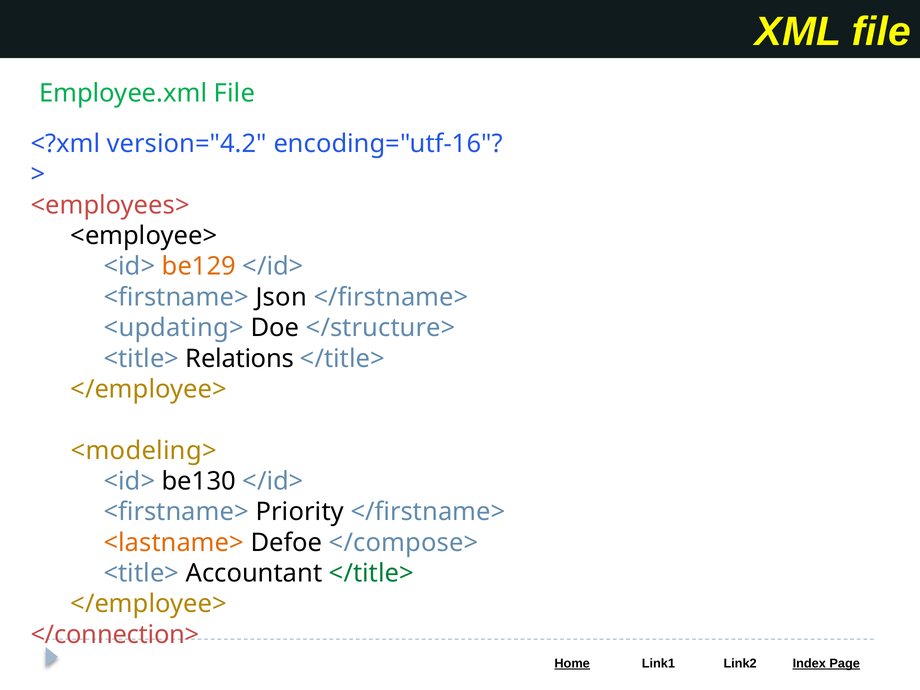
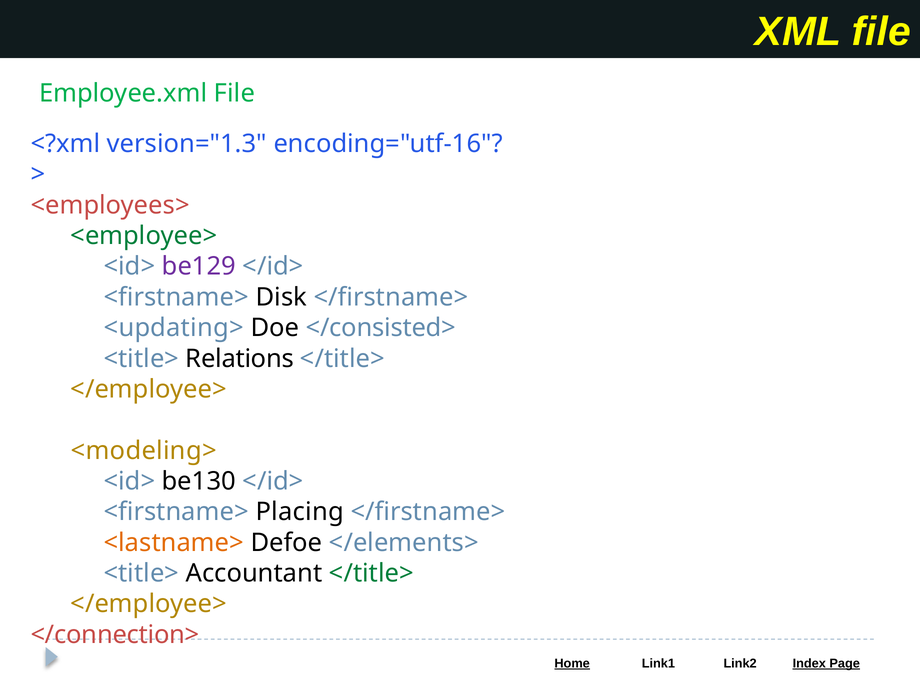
version="4.2: version="4.2 -> version="1.3 (187, 144)
<employee> colour: black -> green (144, 236)
be129 colour: orange -> purple (199, 267)
Json: Json -> Disk (281, 297)
</structure>: </structure> -> </consisted> (381, 328)
Priority: Priority -> Placing (300, 512)
</compose>: </compose> -> </elements> (404, 543)
